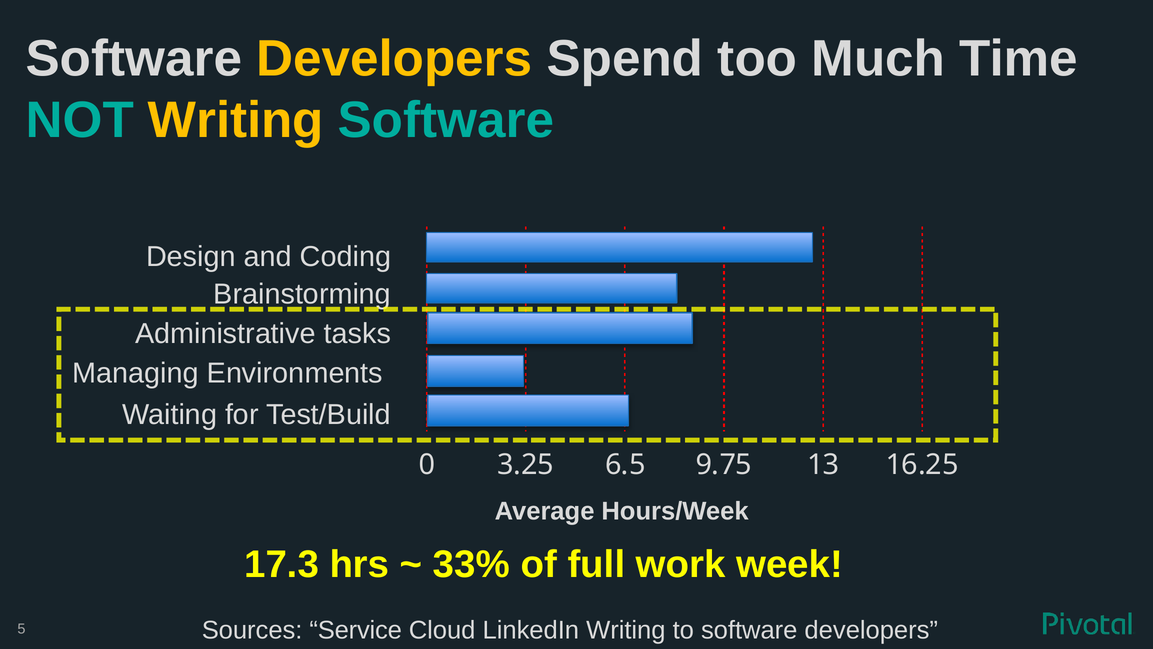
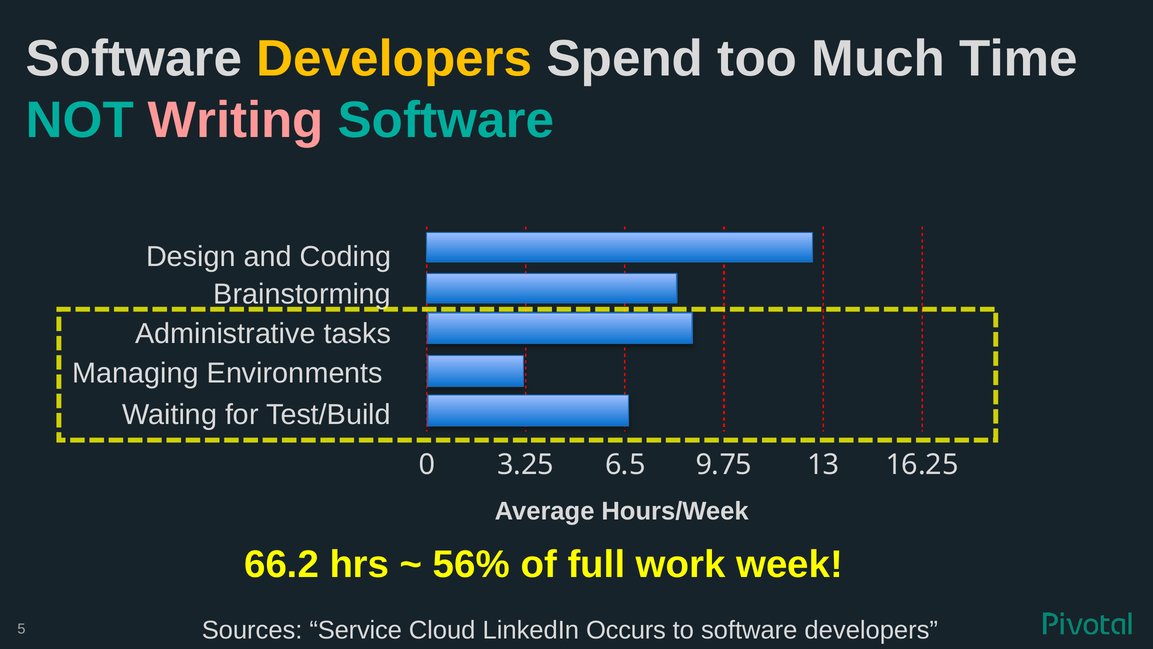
Writing colour: yellow -> pink (236, 120)
17.3: 17.3 -> 66.2 (282, 564)
33%: 33% -> 56% (471, 564)
LinkedIn Writing: Writing -> Occurs (626, 630)
